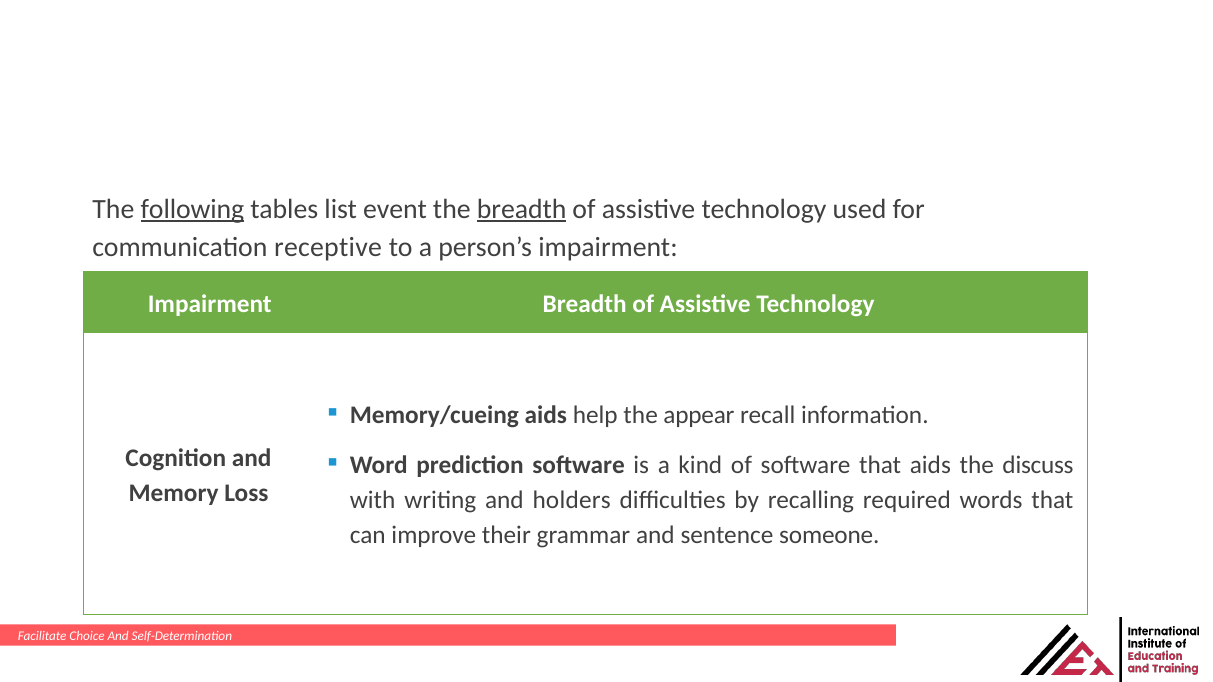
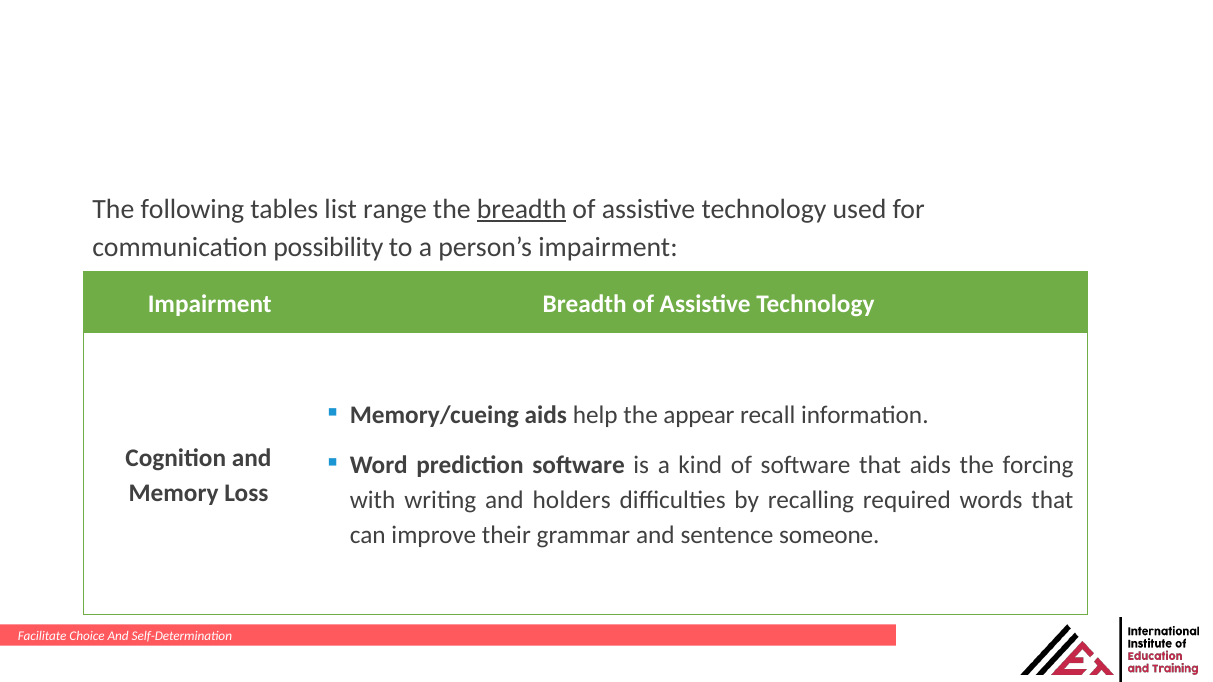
following underline: present -> none (192, 209)
event: event -> range (395, 209)
receptive: receptive -> possibility (328, 247)
discuss: discuss -> forcing (1038, 466)
